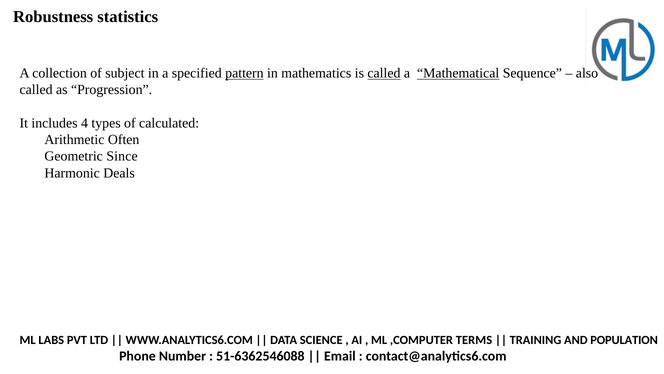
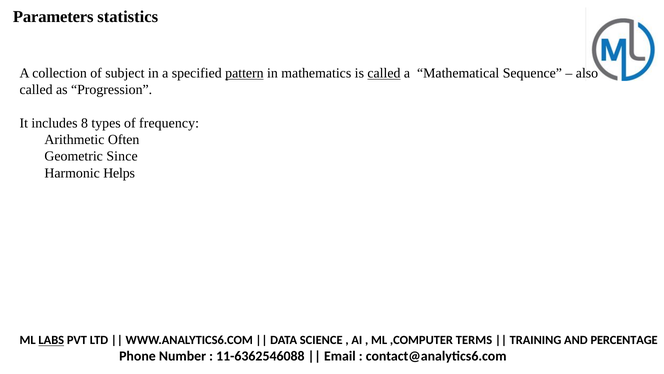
Robustness: Robustness -> Parameters (53, 17)
Mathematical underline: present -> none (458, 73)
4: 4 -> 8 (85, 123)
calculated: calculated -> frequency (169, 123)
Deals: Deals -> Helps (119, 173)
LABS underline: none -> present (51, 340)
POPULATION: POPULATION -> PERCENTAGE (624, 340)
51-6362546088: 51-6362546088 -> 11-6362546088 (260, 356)
